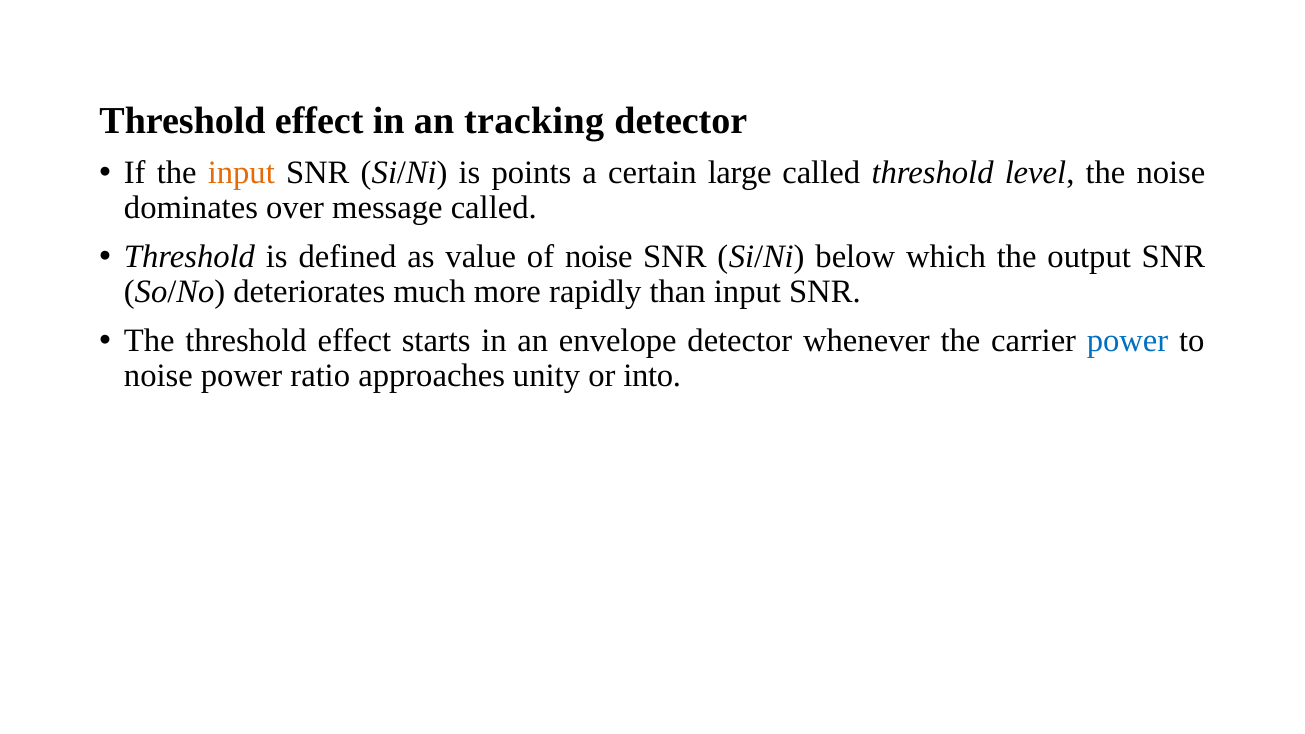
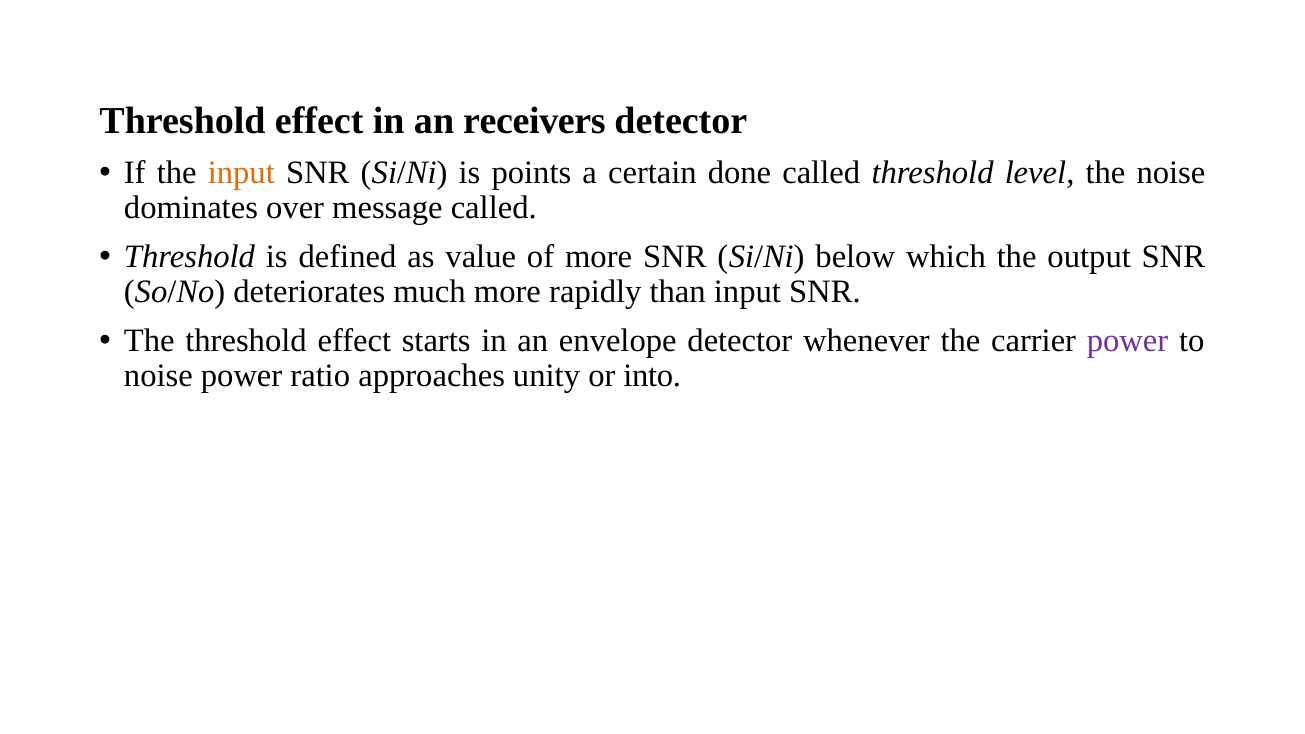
tracking: tracking -> receivers (535, 121)
large: large -> done (740, 173)
of noise: noise -> more (599, 257)
power colour: blue -> purple (1128, 341)
